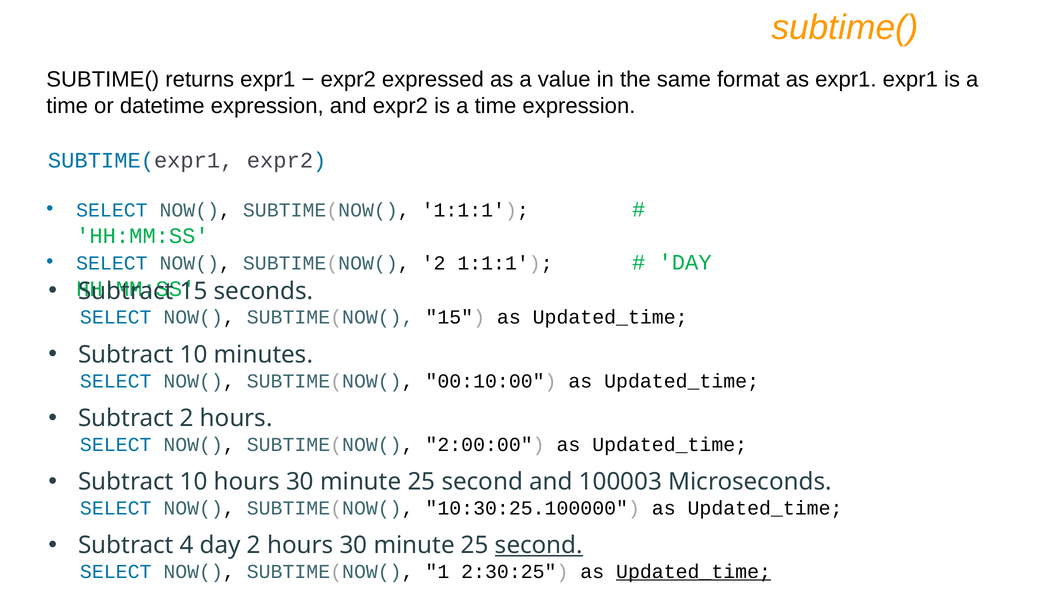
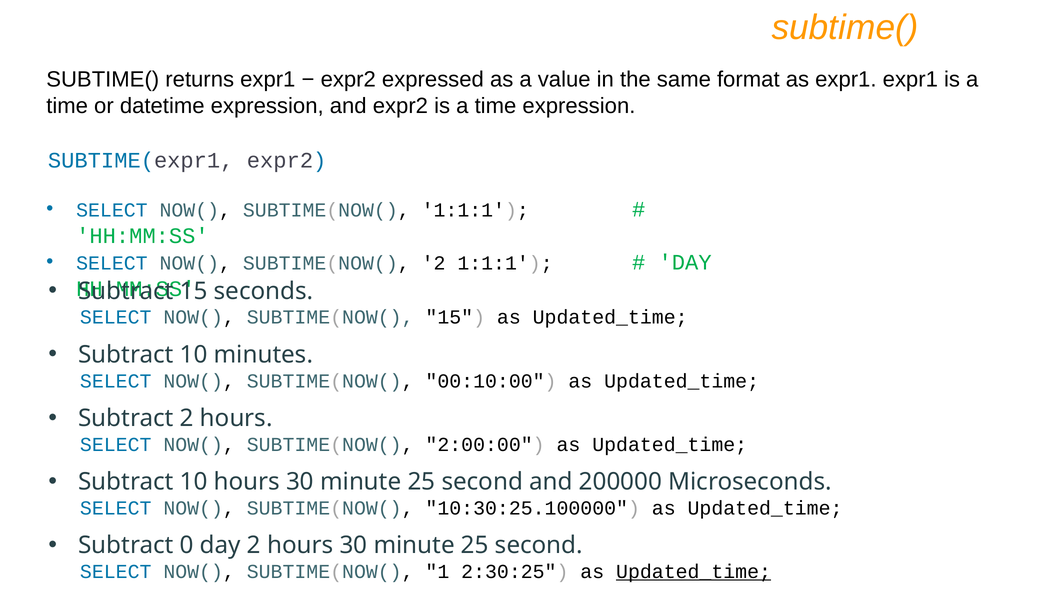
100003: 100003 -> 200000 (620, 482)
4: 4 -> 0 (187, 545)
second underline: present -> none (539, 545)
